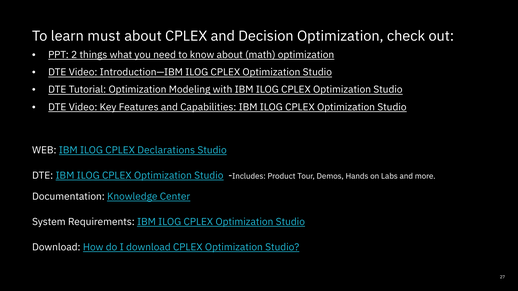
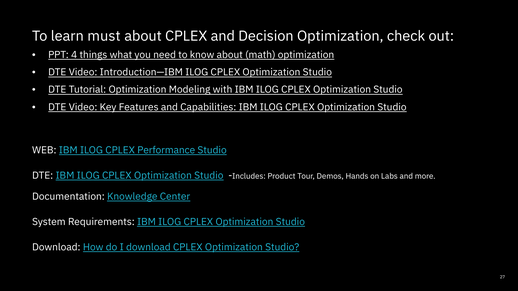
2: 2 -> 4 (74, 55)
Declarations: Declarations -> Performance (166, 150)
